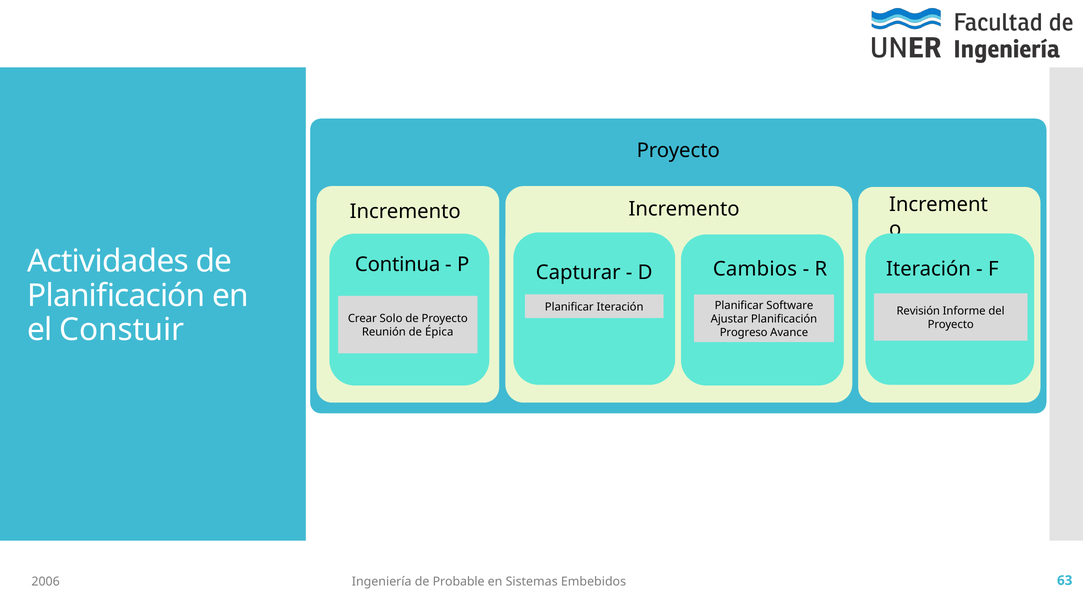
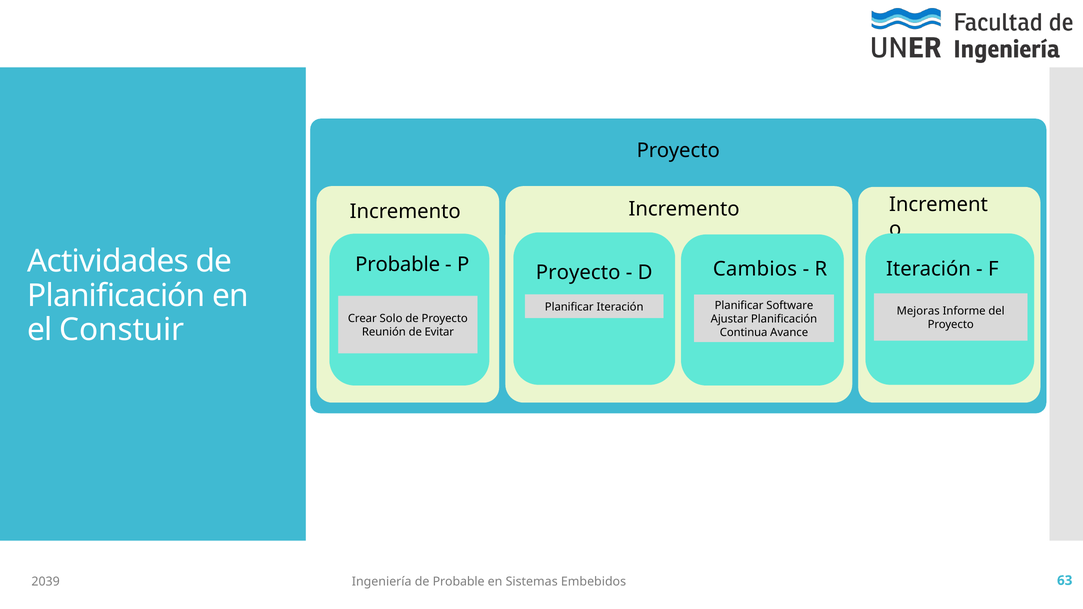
Continua: Continua -> Probable (398, 265)
P Capturar: Capturar -> Proyecto (578, 272)
Revisión: Revisión -> Mejoras (918, 311)
Épica: Épica -> Evitar (439, 332)
Progreso: Progreso -> Continua (744, 333)
2006: 2006 -> 2039 (46, 582)
